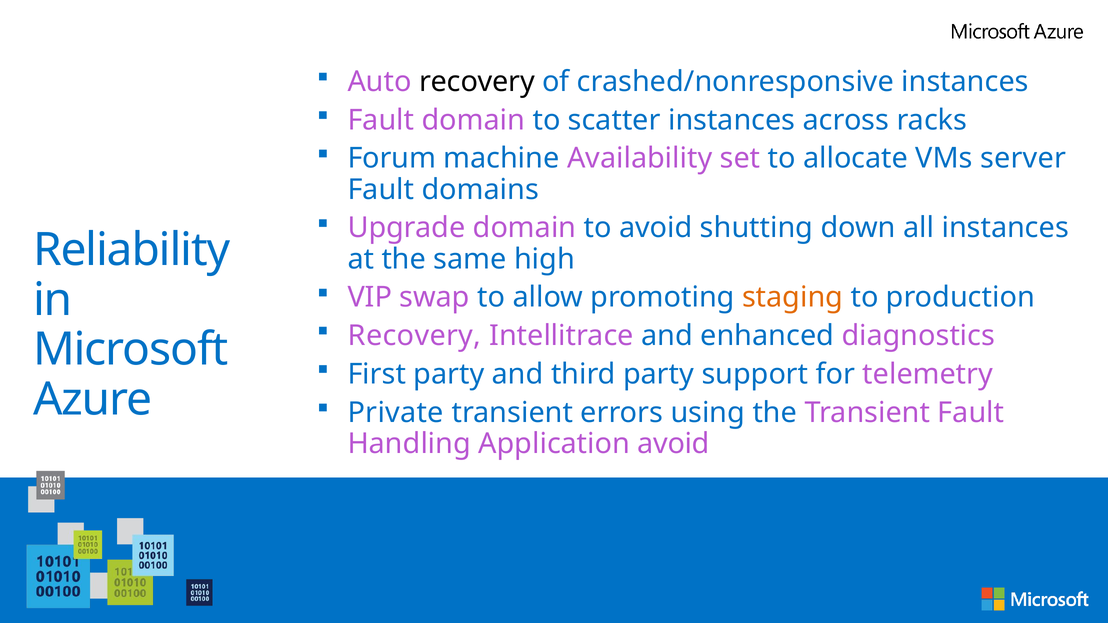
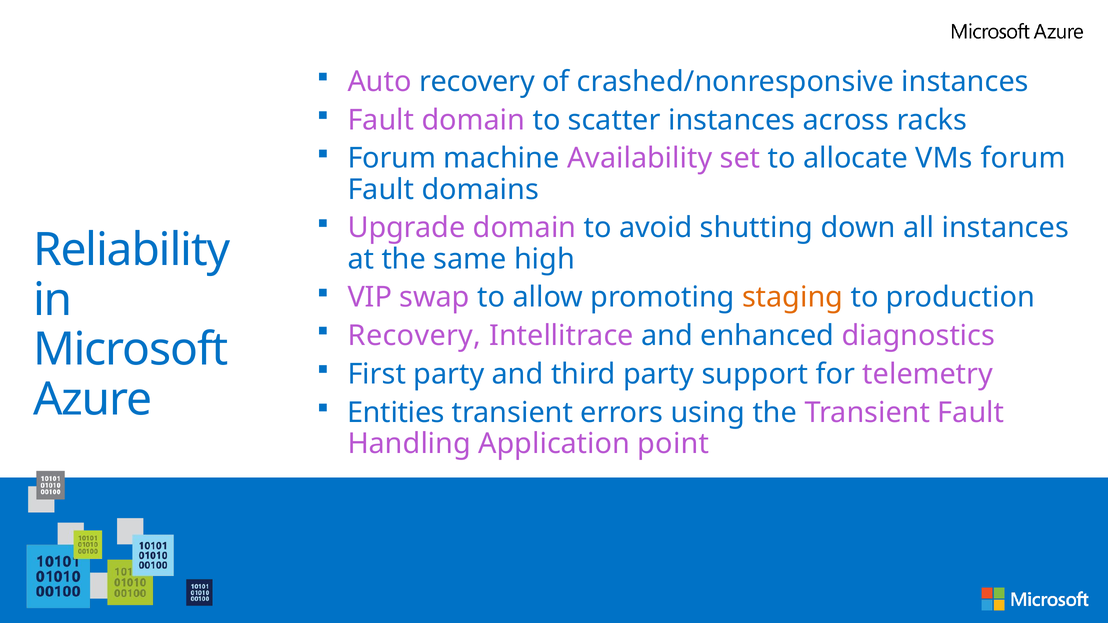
recovery colour: black -> blue (477, 82)
VMs server: server -> forum (1023, 158)
Private: Private -> Entities (396, 413)
Application avoid: avoid -> point (673, 444)
